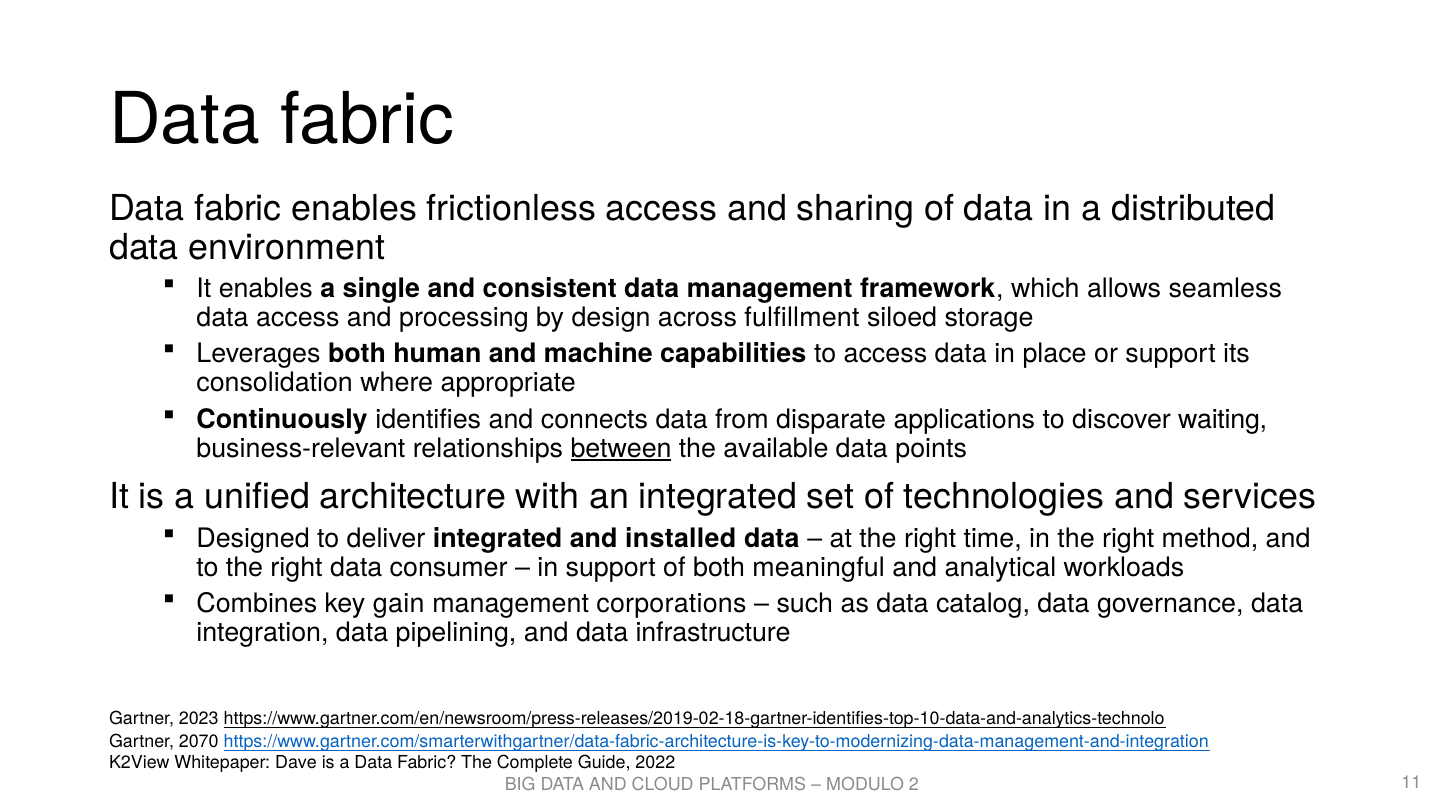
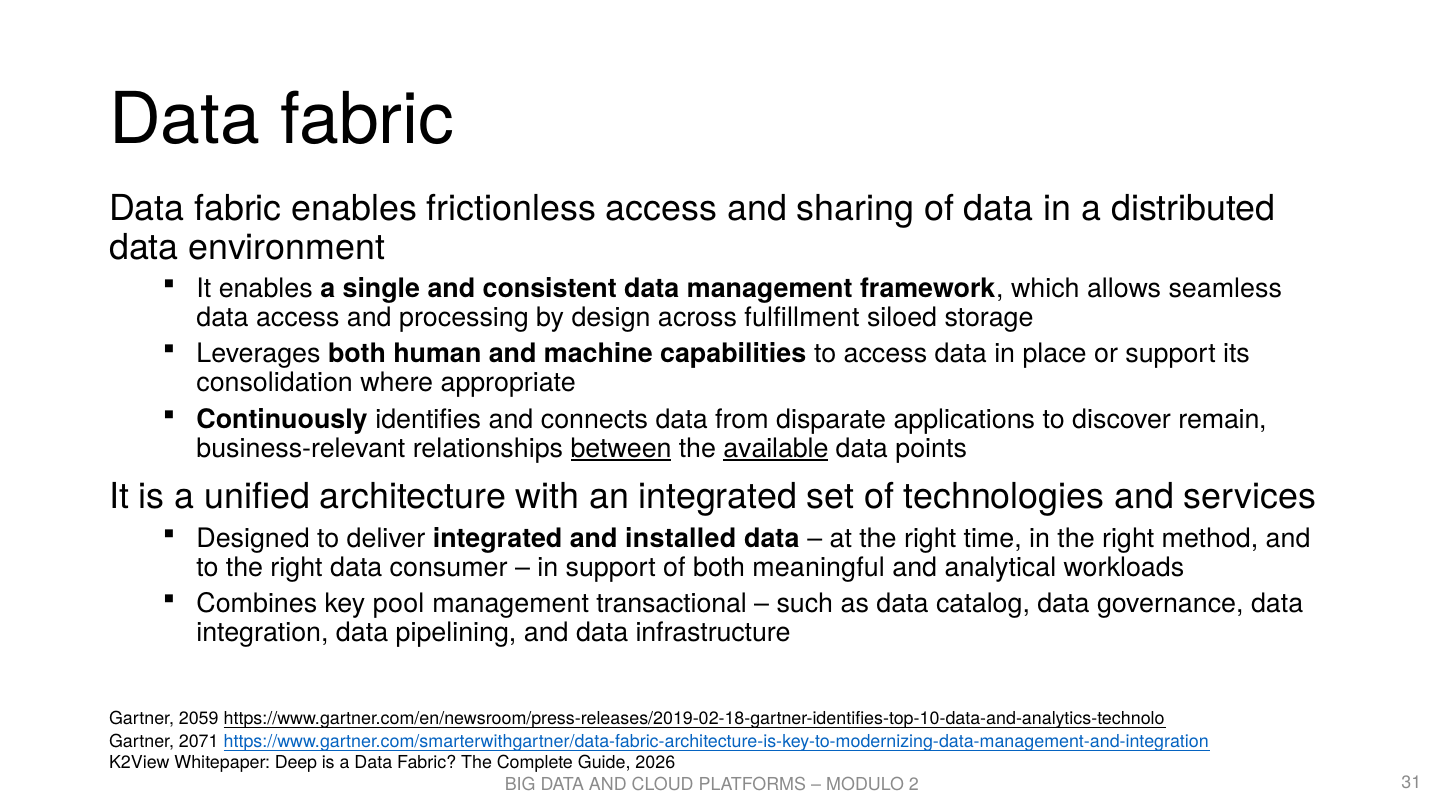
waiting: waiting -> remain (1223, 420)
available underline: none -> present (776, 449)
gain: gain -> pool (399, 604)
corporations: corporations -> transactional (672, 604)
2023: 2023 -> 2059 (199, 719)
2070: 2070 -> 2071 (199, 742)
Dave: Dave -> Deep (296, 763)
2022: 2022 -> 2026 (655, 763)
11: 11 -> 31 (1411, 783)
